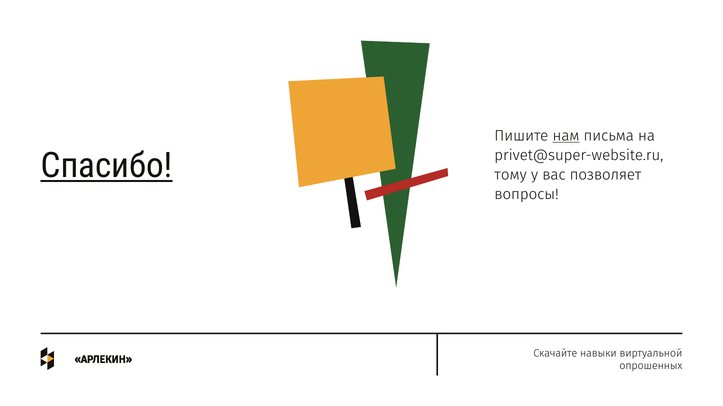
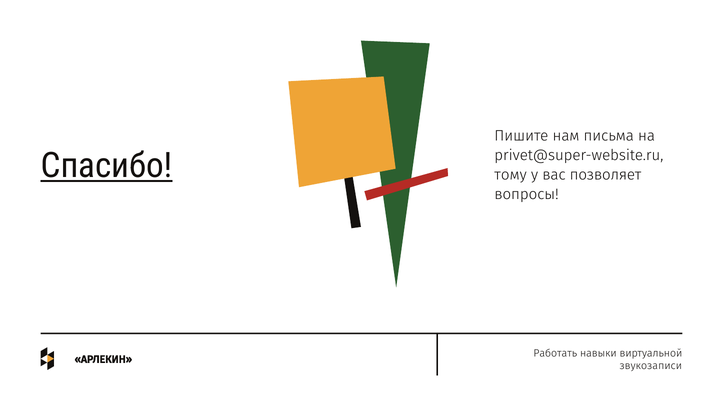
нам underline: present -> none (566, 136)
Скачайте: Скачайте -> Работать (555, 354)
опрошенных: опрошенных -> звукозаписи (651, 367)
